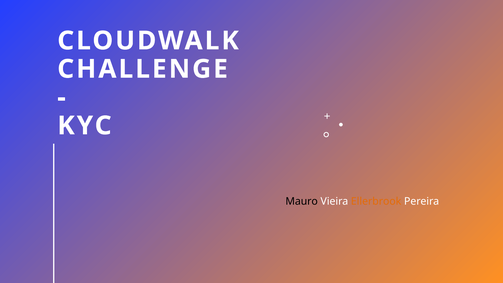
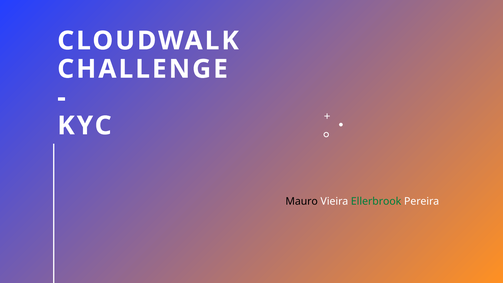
Ellerbrook colour: orange -> green (376, 201)
